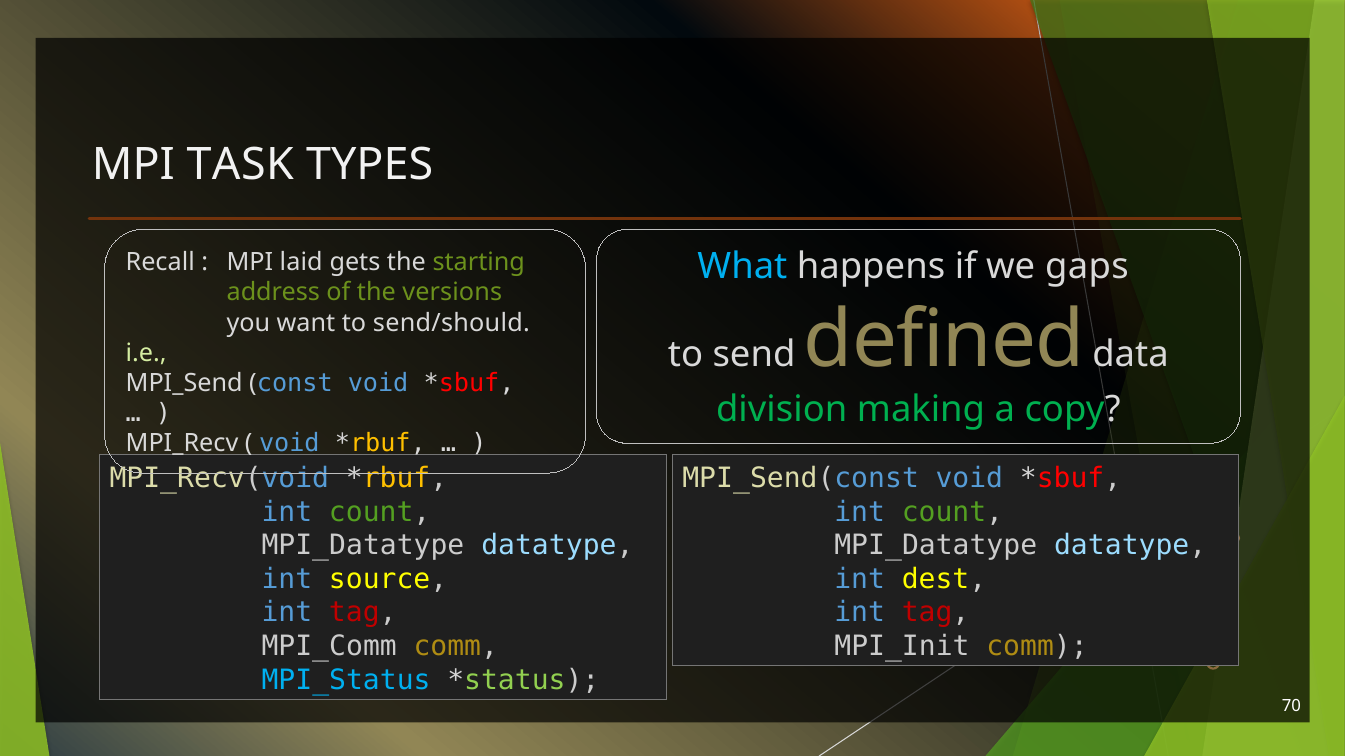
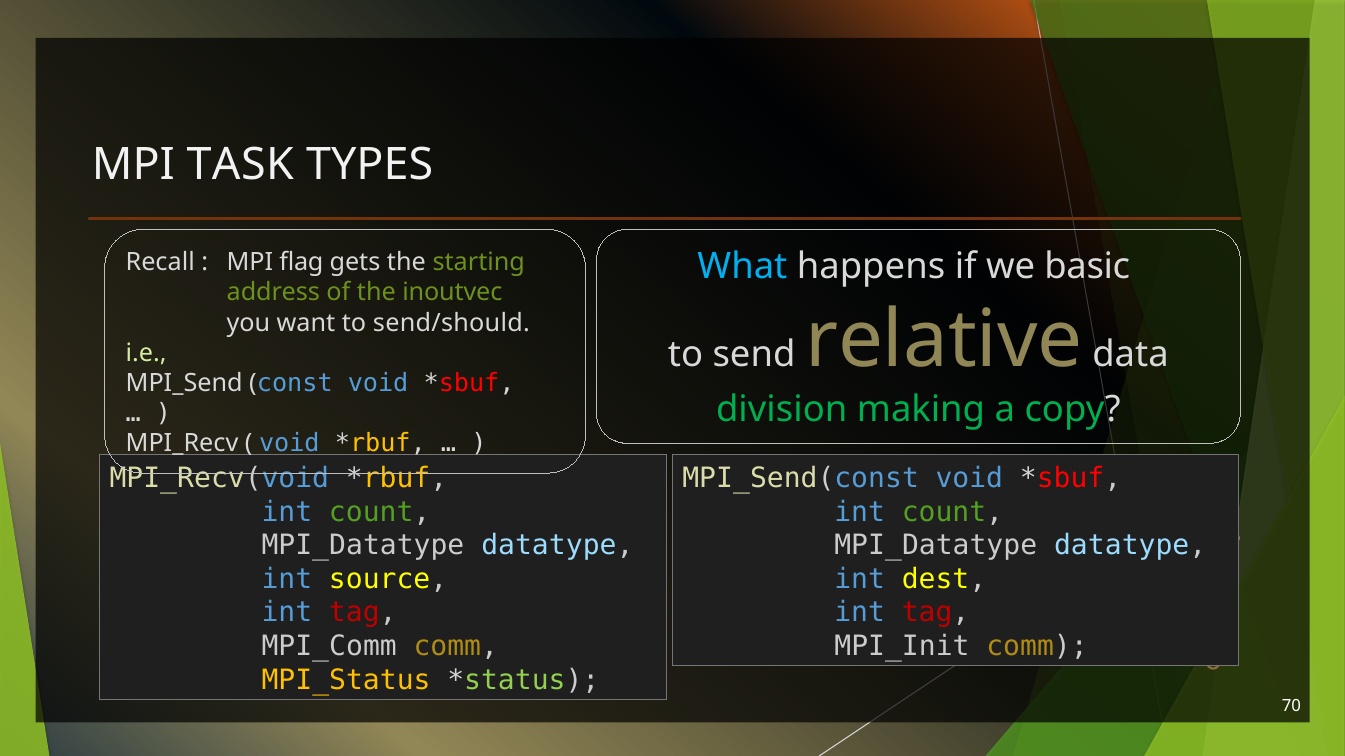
laid: laid -> flag (301, 262)
gaps: gaps -> basic (1087, 267)
versions: versions -> inoutvec (452, 293)
defined: defined -> relative (944, 340)
MPI_Status colour: light blue -> yellow (346, 680)
